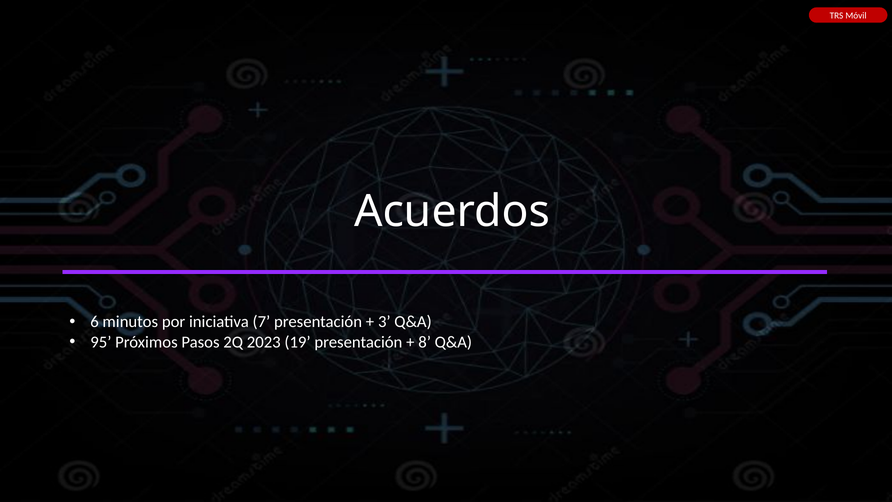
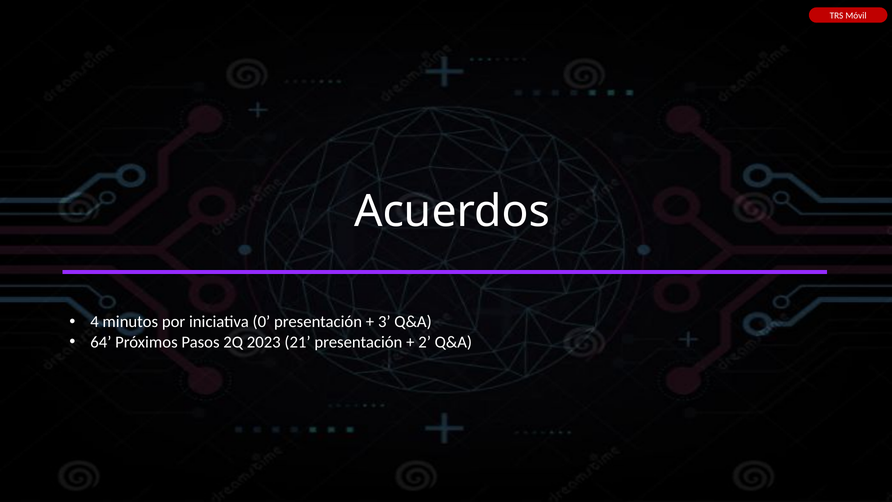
6: 6 -> 4 (95, 322)
7: 7 -> 0 (261, 322)
95: 95 -> 64 (101, 342)
19: 19 -> 21 (298, 342)
8: 8 -> 2 (425, 342)
